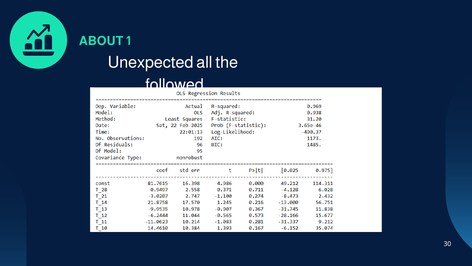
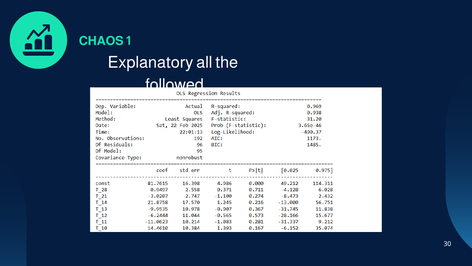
ABOUT: ABOUT -> CHAOS (101, 41)
Unexpected: Unexpected -> Explanatory (151, 62)
